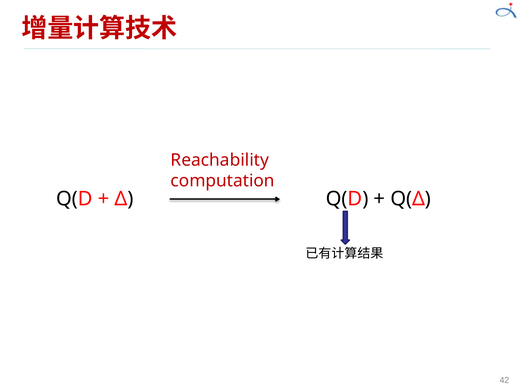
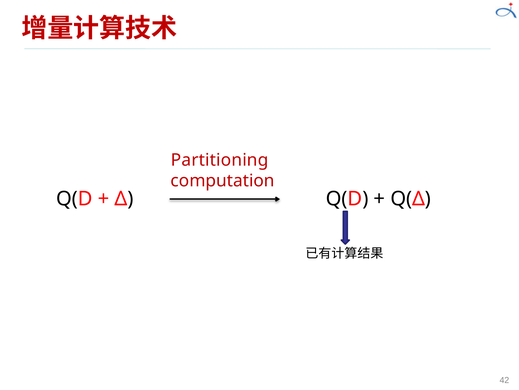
Reachability: Reachability -> Partitioning (220, 160)
